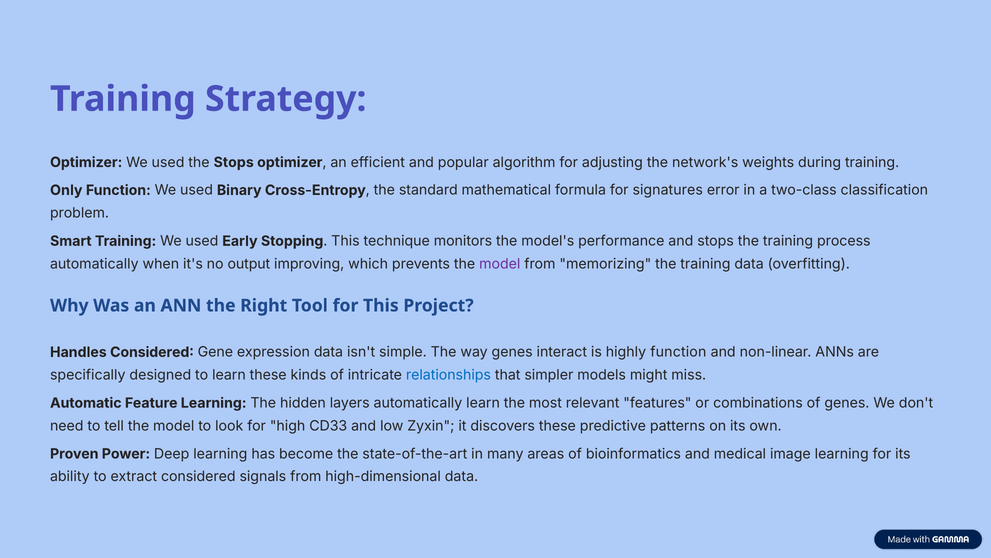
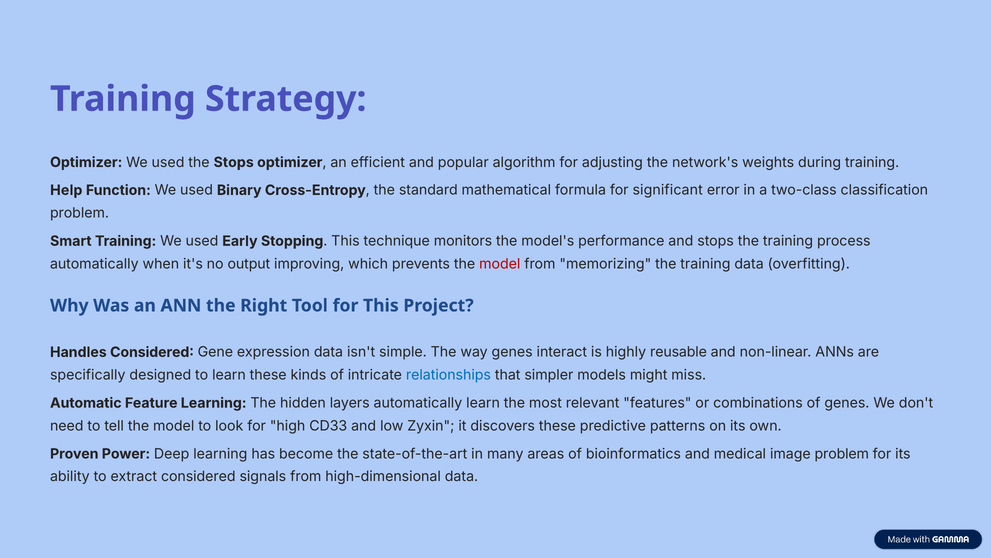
Only: Only -> Help (66, 190)
signatures: signatures -> significant (668, 190)
model colour: purple -> red (500, 264)
highly function: function -> reusable (678, 352)
image learning: learning -> problem (842, 453)
